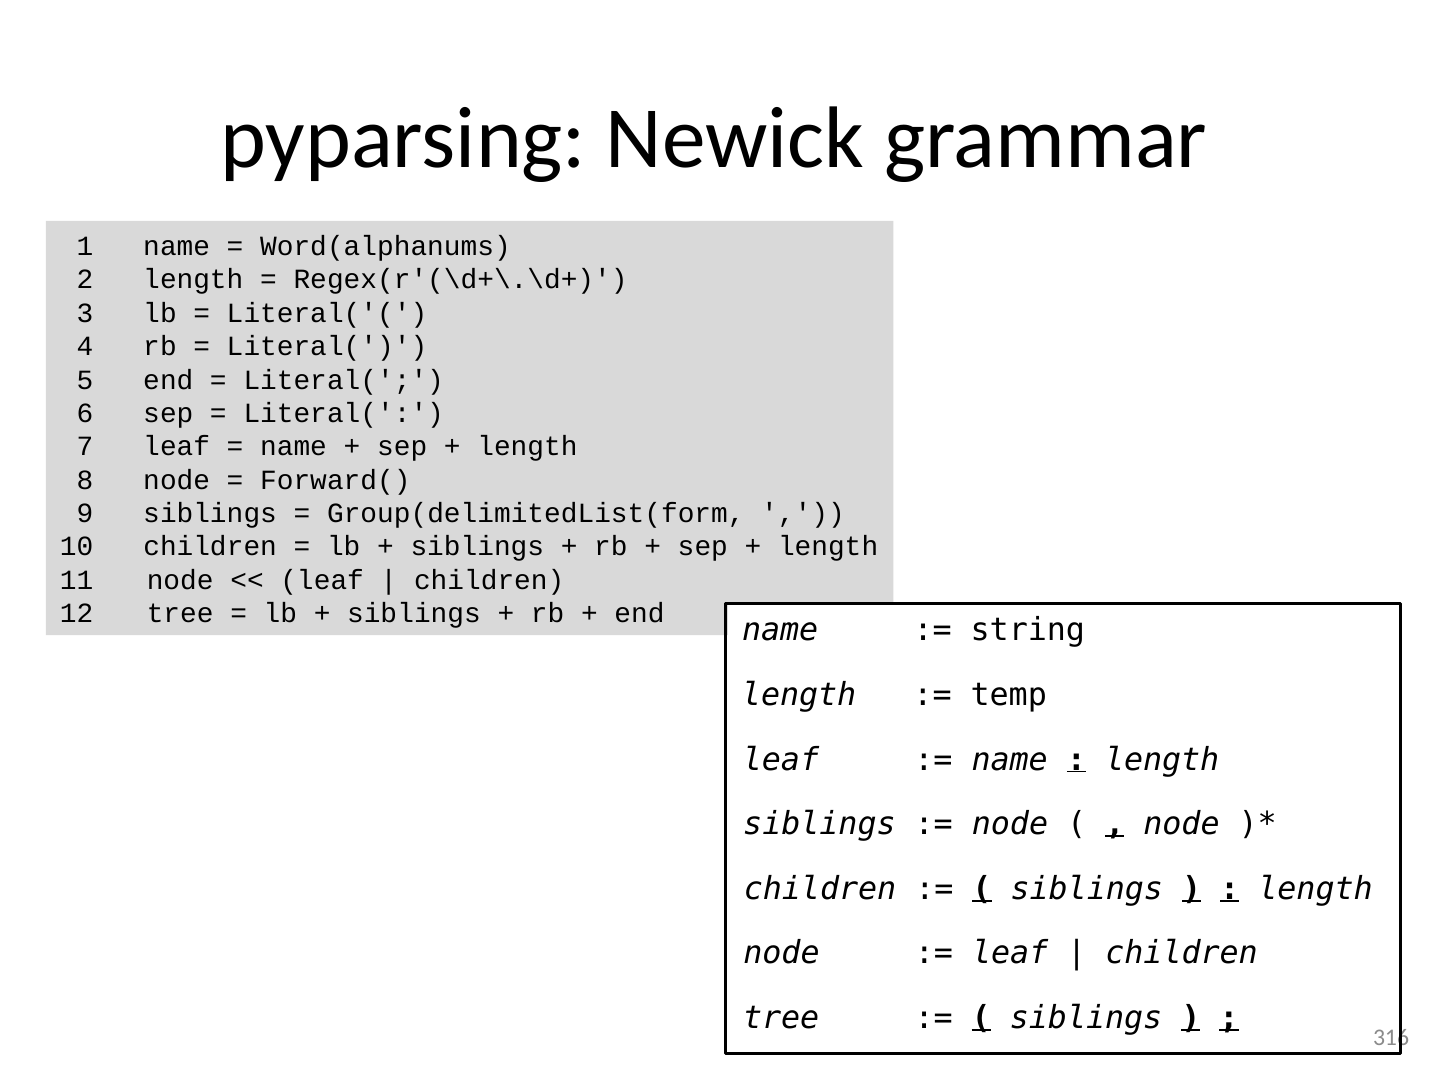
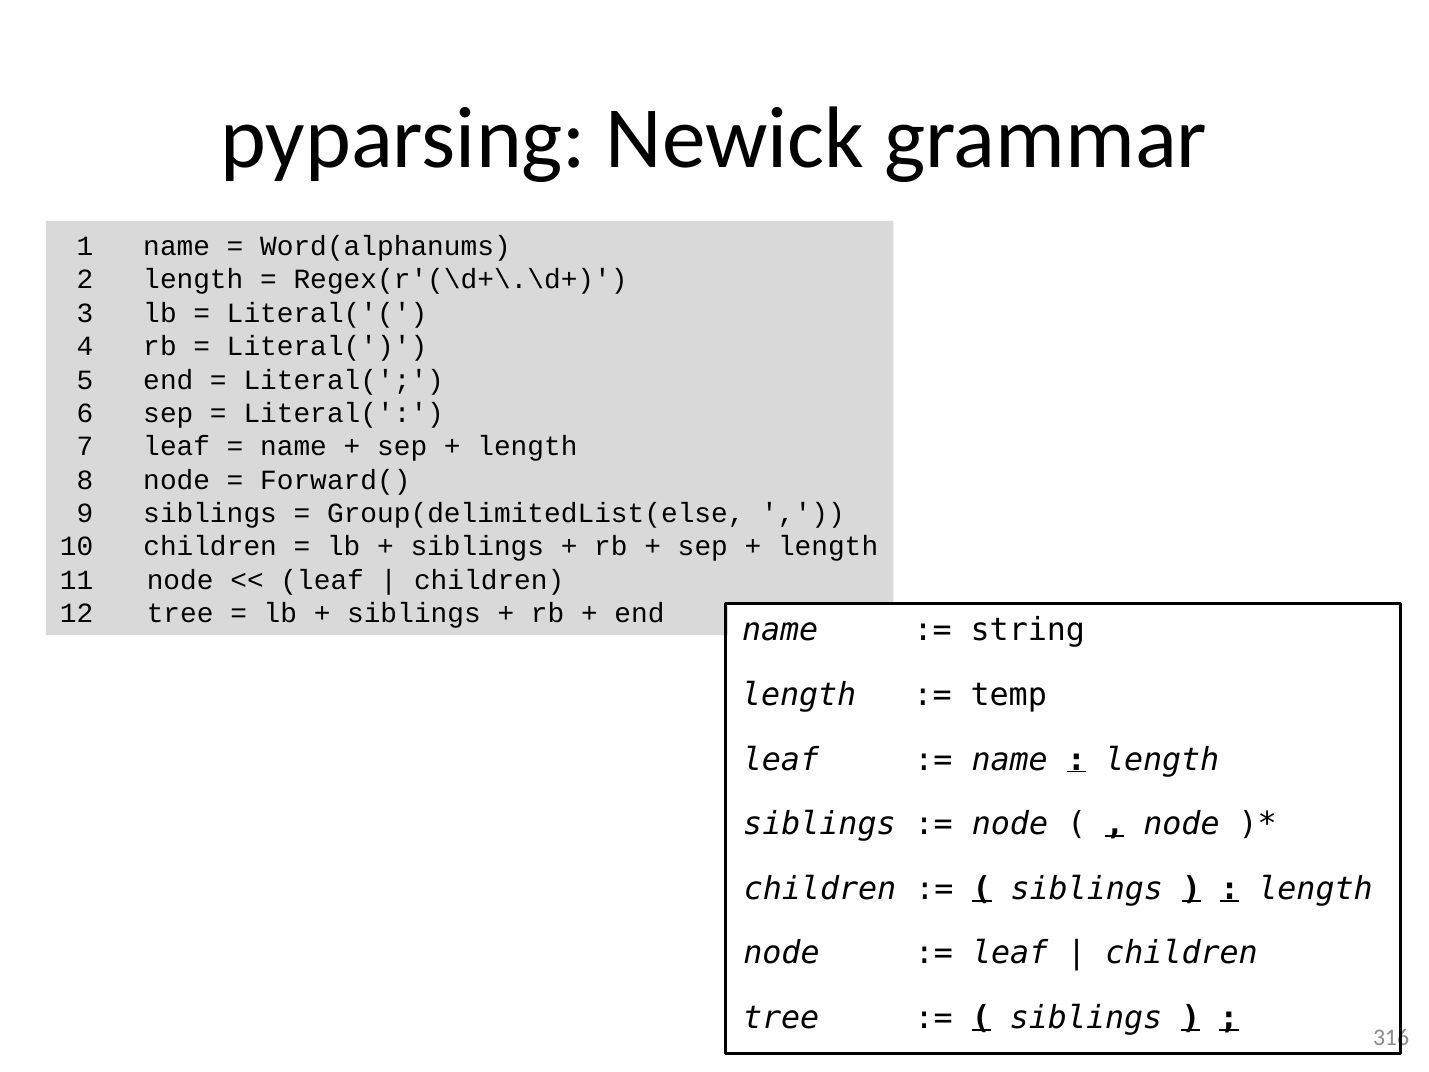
Group(delimitedList(form: Group(delimitedList(form -> Group(delimitedList(else (536, 513)
